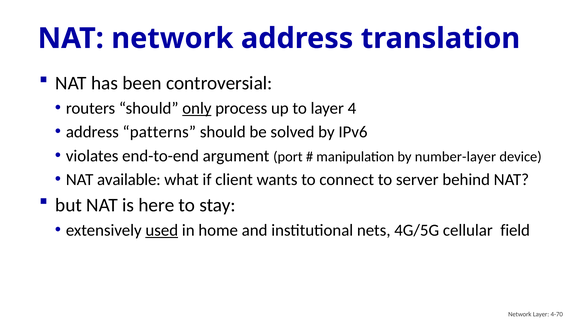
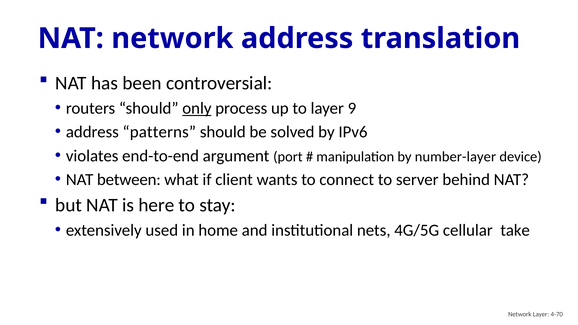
4: 4 -> 9 (352, 108)
available: available -> between (129, 180)
used underline: present -> none (162, 230)
field: field -> take (515, 230)
